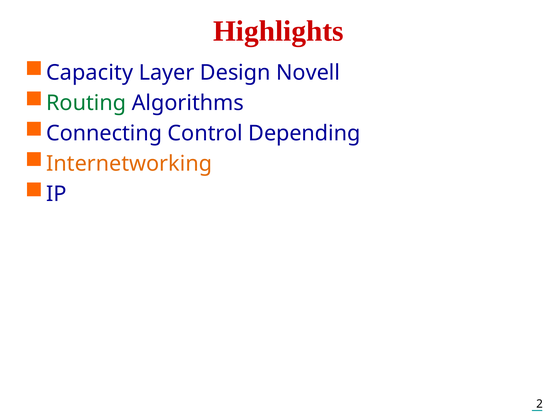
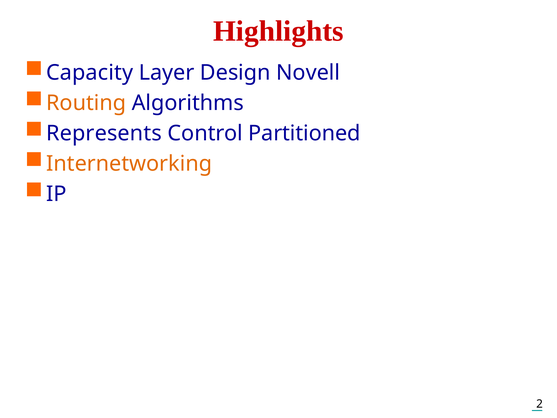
Routing colour: green -> orange (86, 103)
Connecting: Connecting -> Represents (104, 133)
Depending: Depending -> Partitioned (304, 133)
